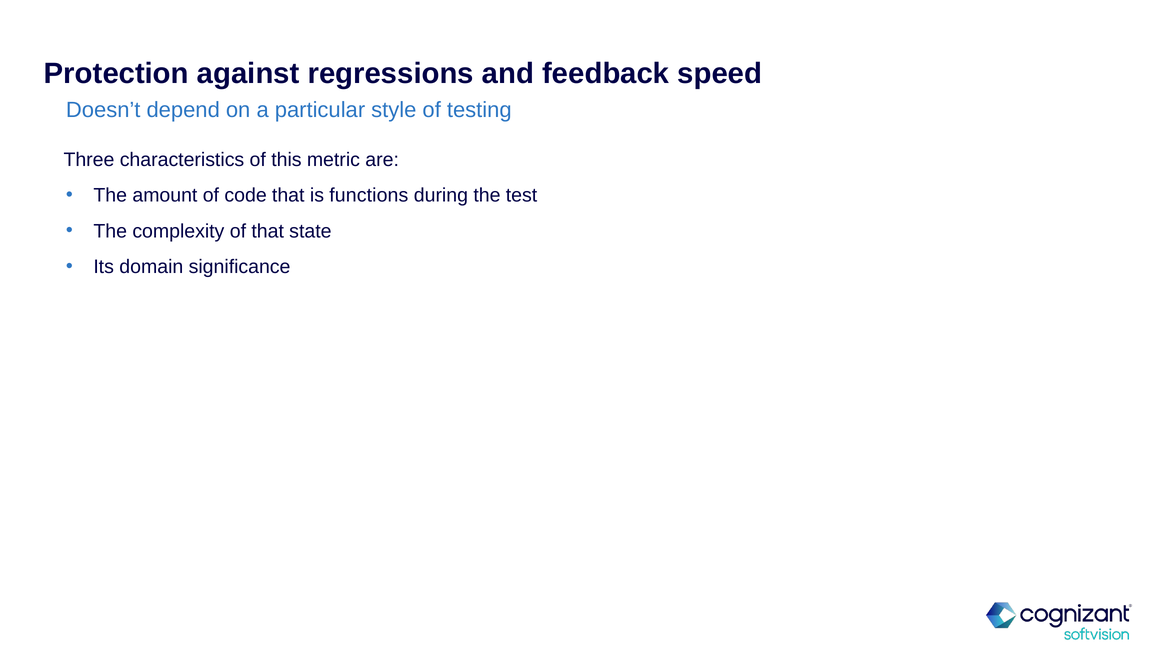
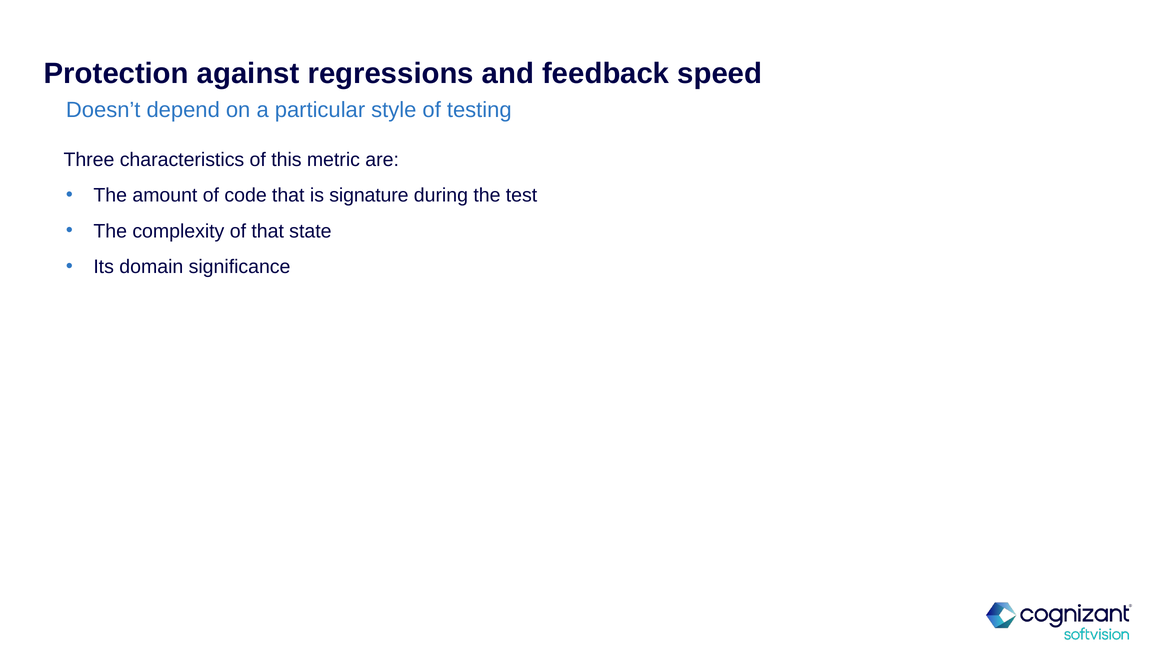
functions: functions -> signature (369, 195)
